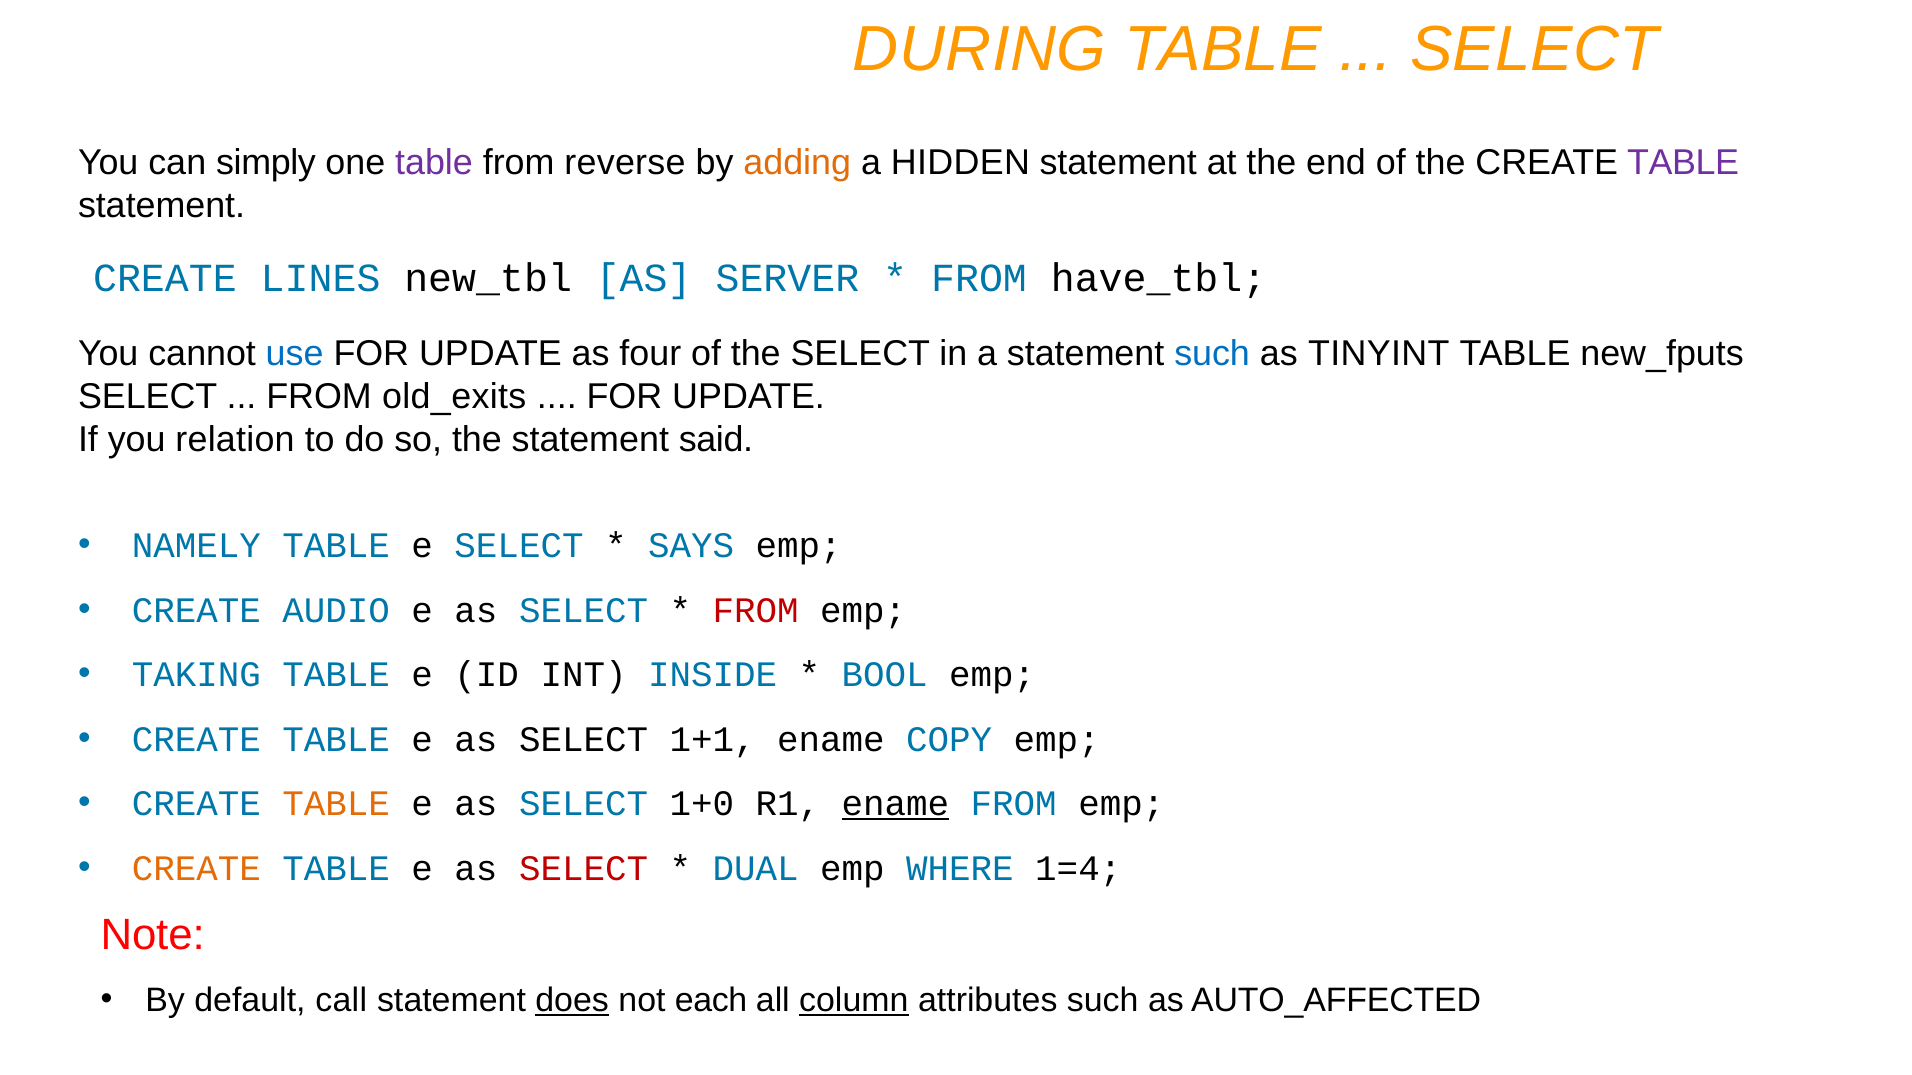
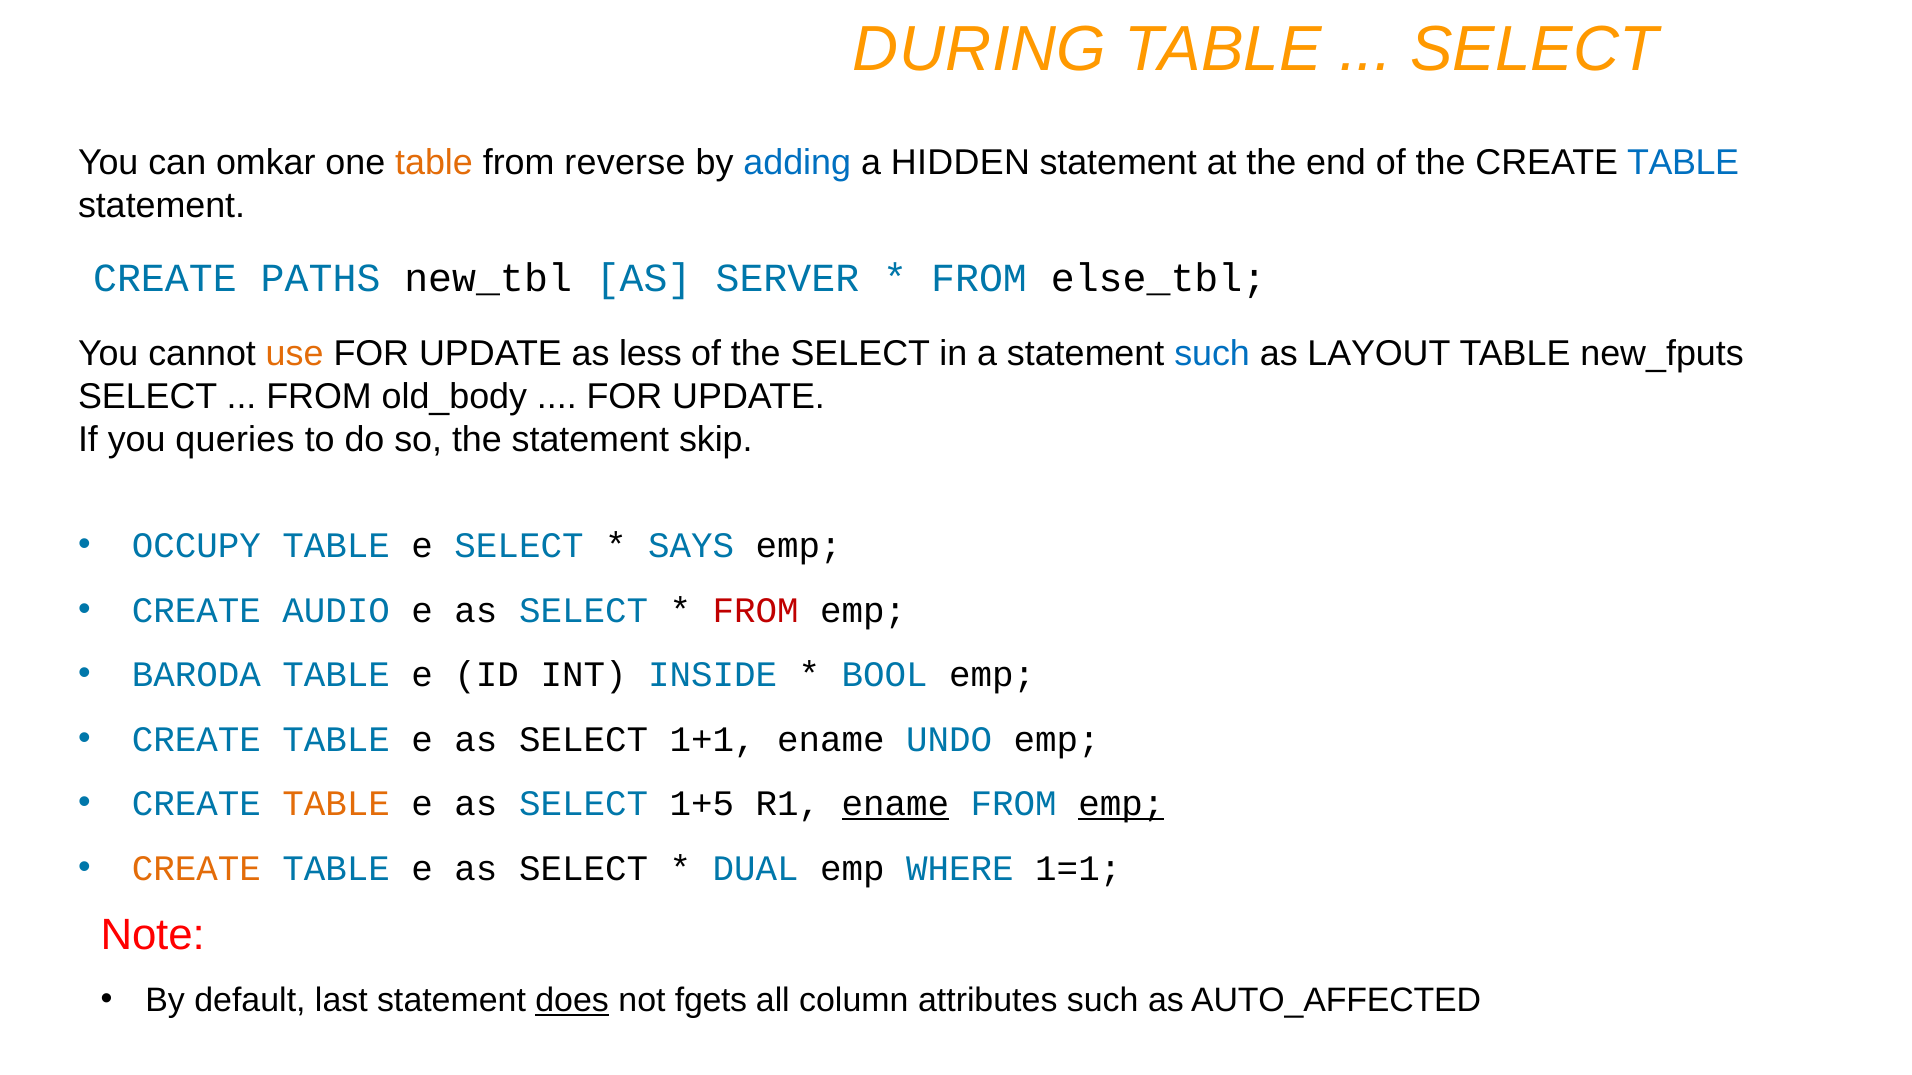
simply: simply -> omkar (266, 162)
table colour: purple -> orange (434, 162)
adding colour: orange -> blue (797, 162)
TABLE colour: purple -> blue (1683, 162)
LINES: LINES -> PATHS (321, 279)
have_tbl: have_tbl -> else_tbl (1159, 279)
use colour: blue -> orange (295, 354)
four: four -> less (651, 354)
TINYINT: TINYINT -> LAYOUT (1379, 354)
old_exits: old_exits -> old_body (454, 397)
relation: relation -> queries (235, 440)
said: said -> skip (716, 440)
NAMELY: NAMELY -> OCCUPY (196, 546)
TAKING: TAKING -> BARODA (196, 675)
COPY: COPY -> UNDO (949, 740)
1+0: 1+0 -> 1+5 (702, 804)
emp underline: none -> present (1121, 804)
SELECT colour: red -> black (584, 869)
1=4: 1=4 -> 1=1 (1078, 869)
call: call -> last (341, 1001)
each: each -> fgets (711, 1001)
column underline: present -> none (854, 1001)
